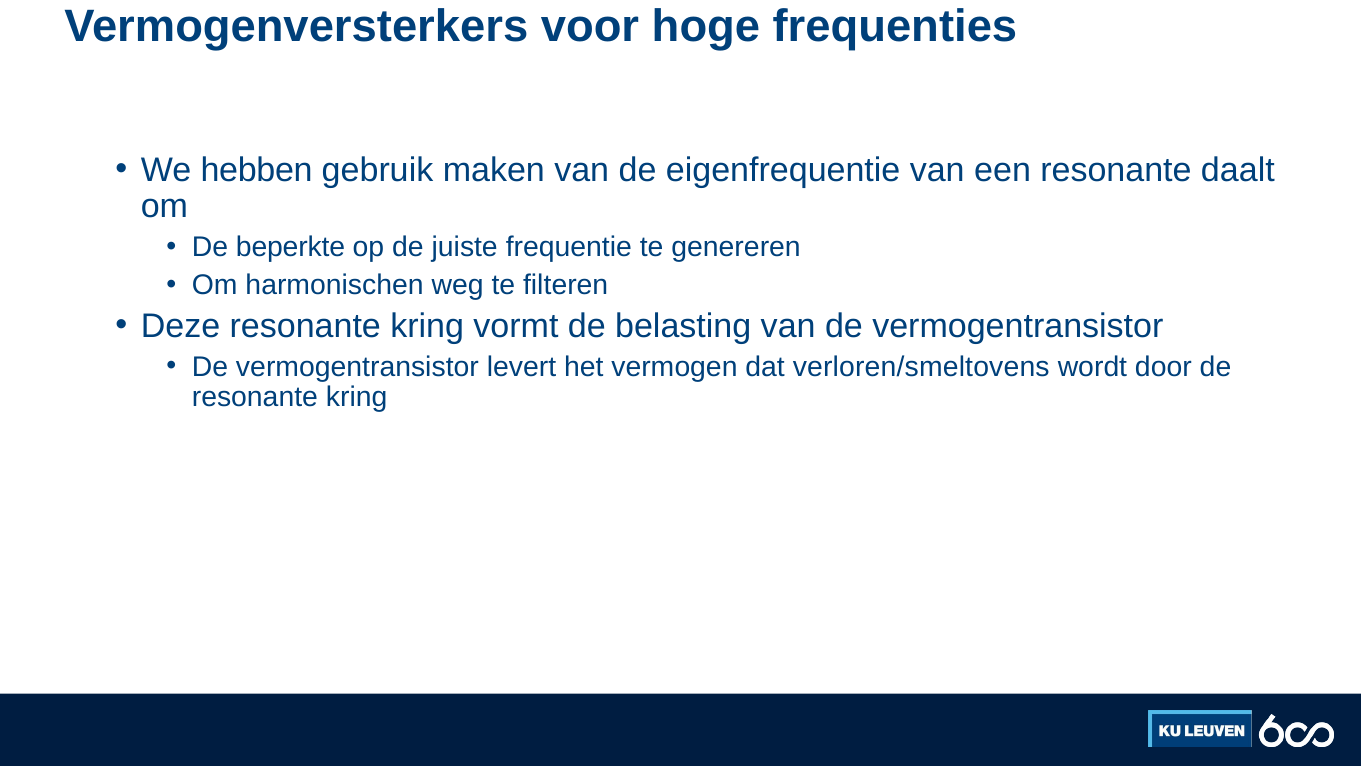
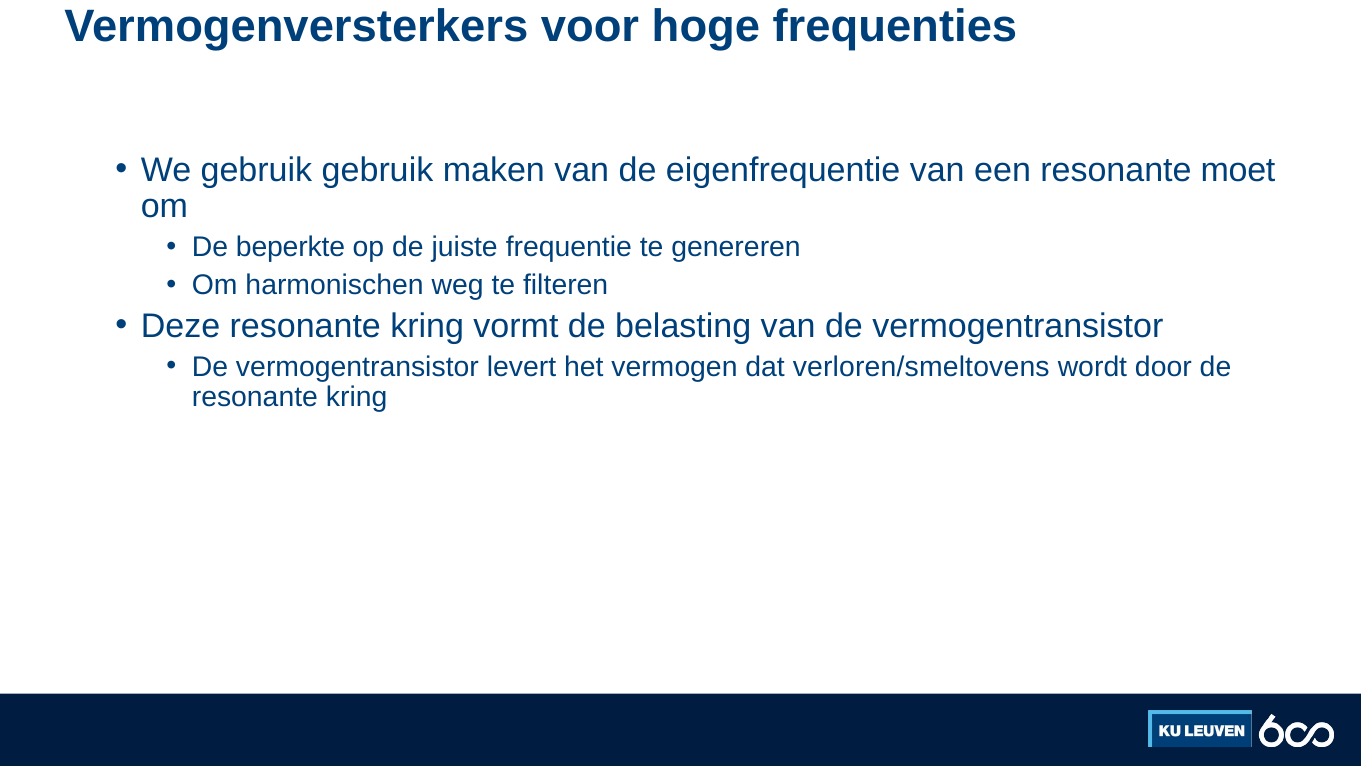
We hebben: hebben -> gebruik (256, 170)
daalt: daalt -> moet (1238, 170)
